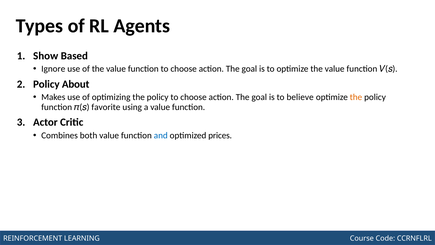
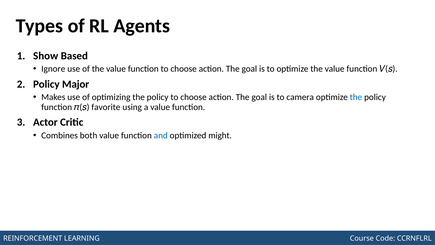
About: About -> Major (76, 84)
believe: believe -> camera (300, 97)
the colour: orange -> blue (356, 97)
prices: prices -> might (220, 135)
